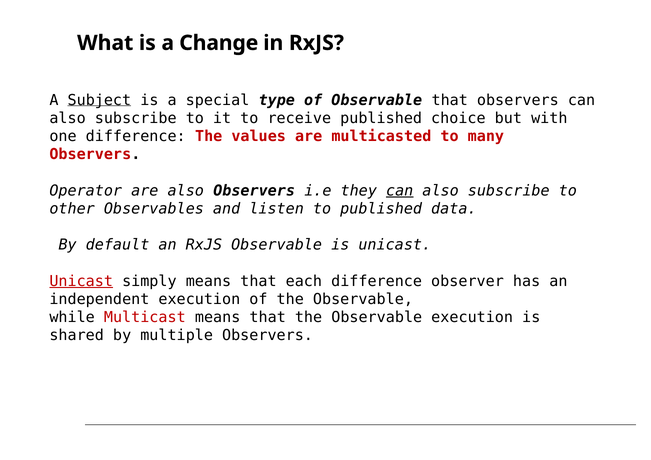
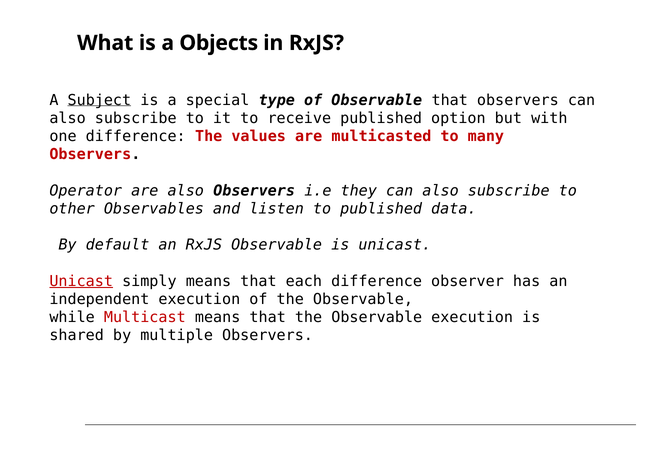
Change: Change -> Objects (219, 43)
choice: choice -> option (458, 118)
can underline: present -> none (400, 191)
